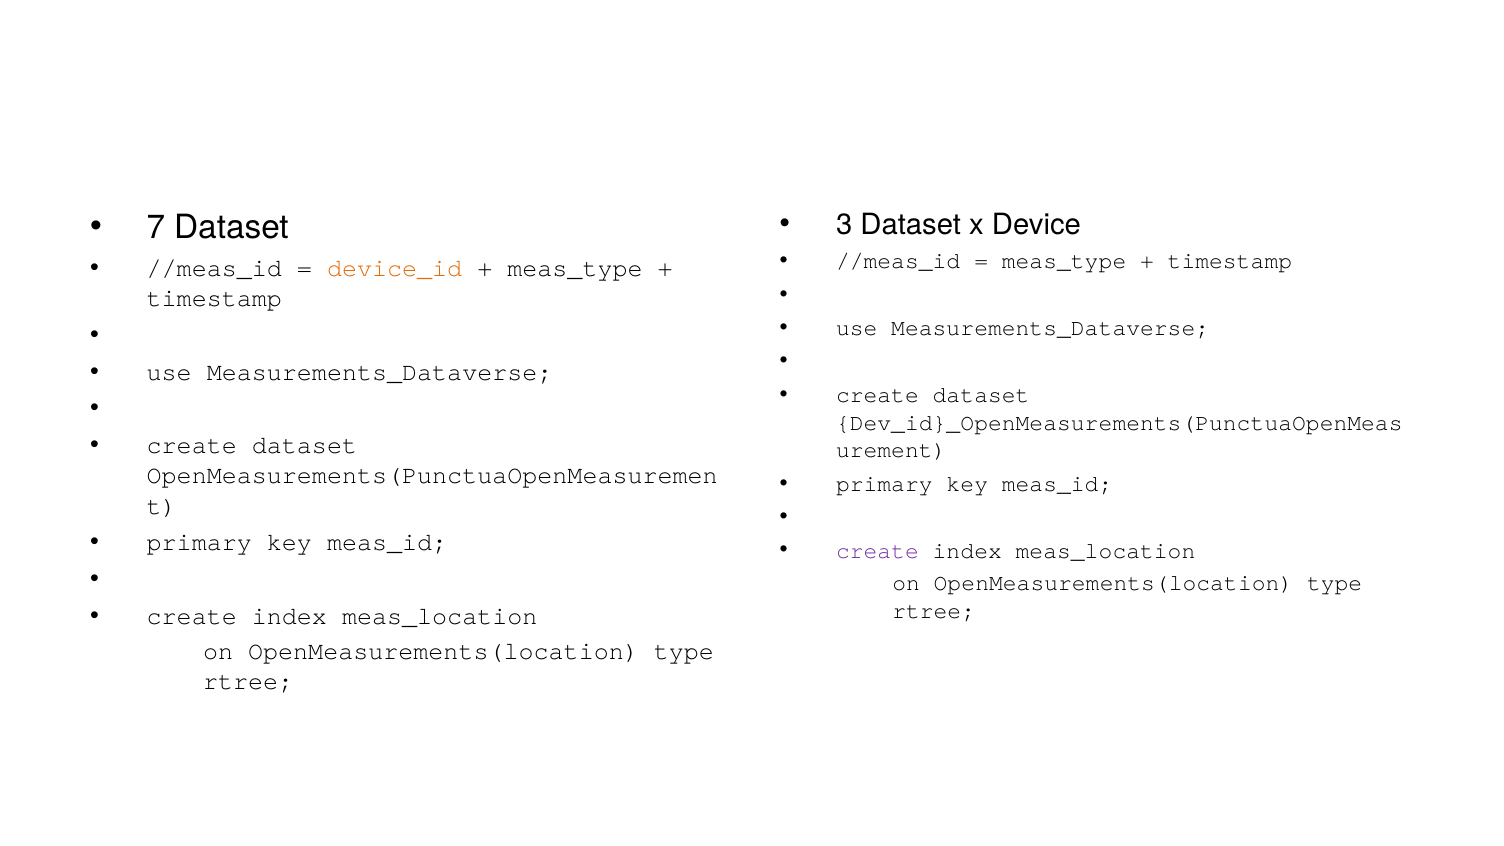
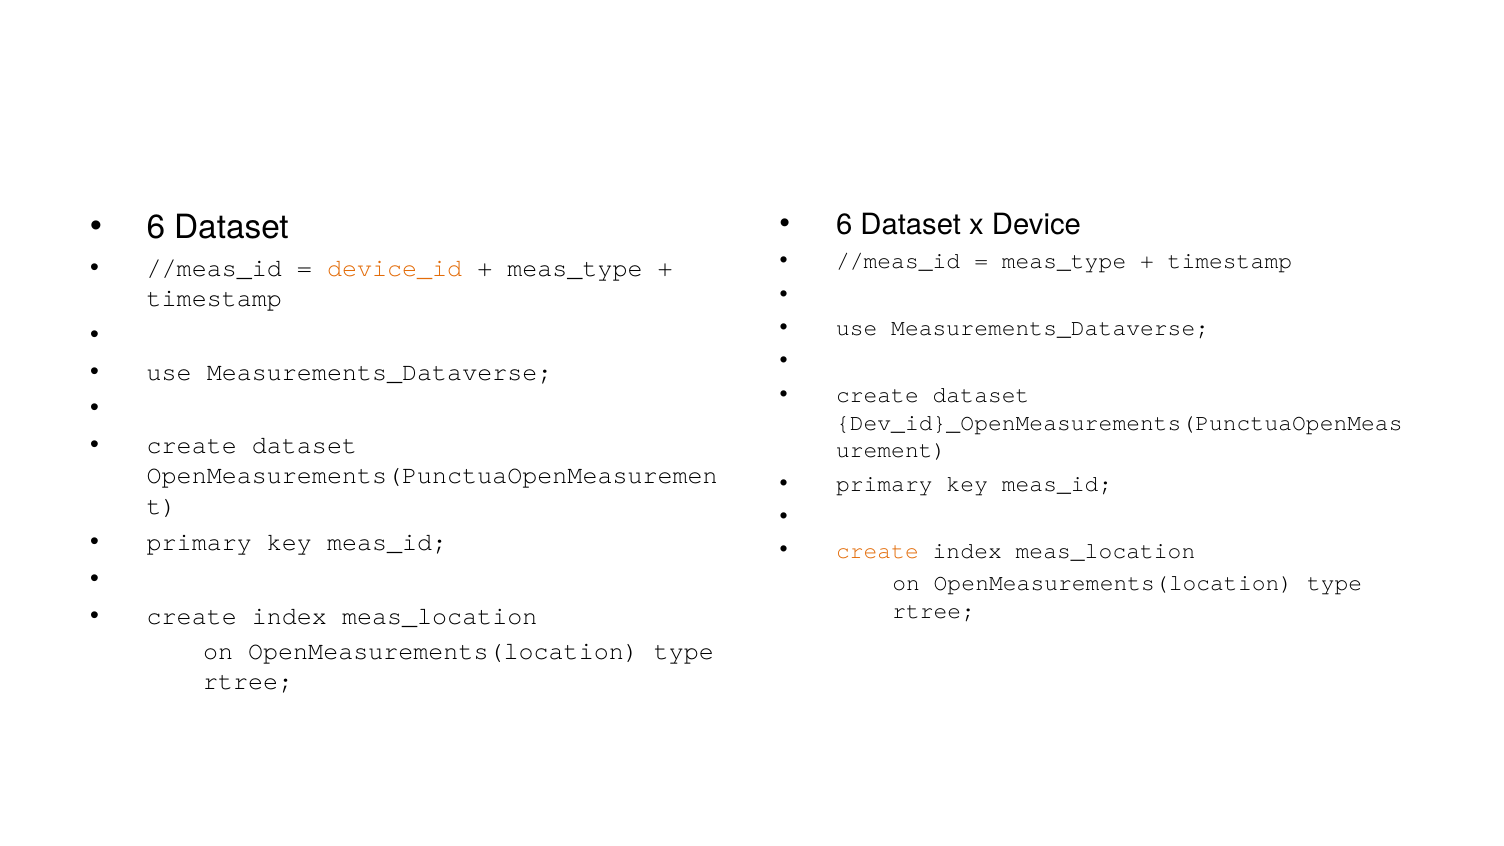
3: 3 -> 6 (844, 225)
7: 7 -> 6 (156, 227)
create colour: purple -> orange (877, 551)
